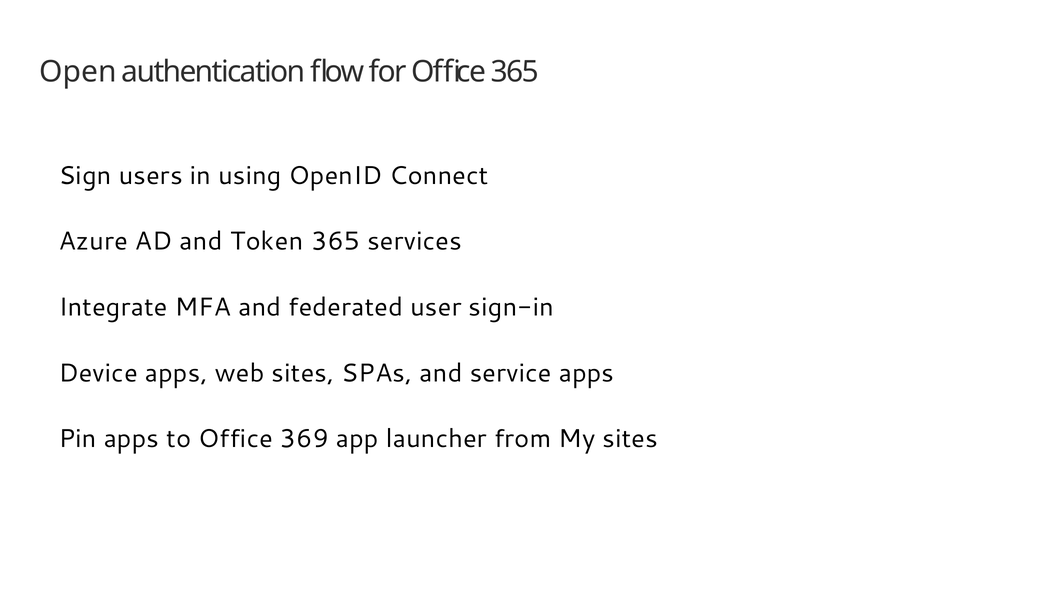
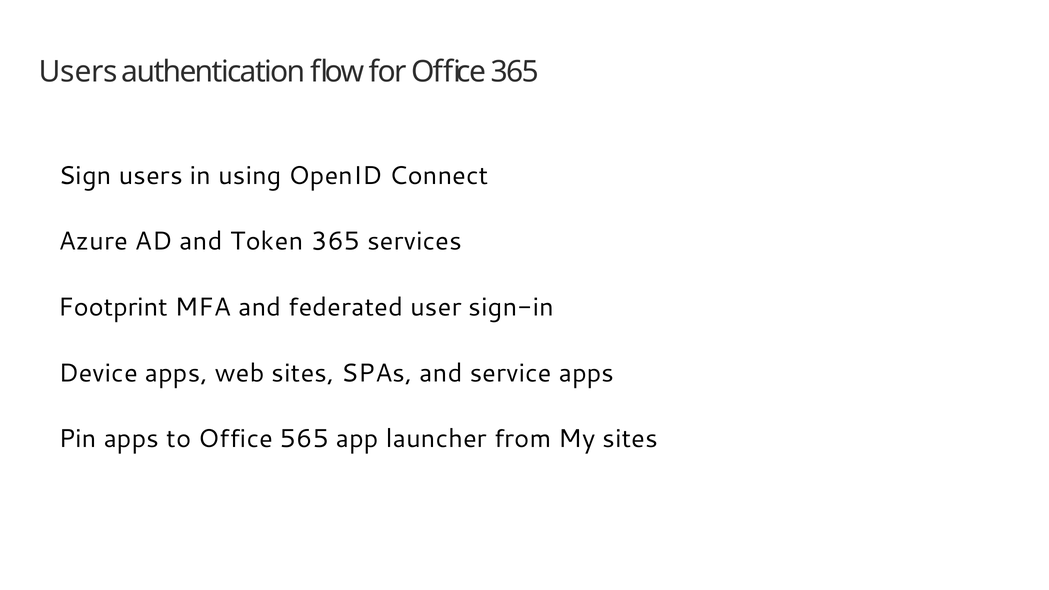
Open: Open -> Users (78, 72)
Integrate: Integrate -> Footprint (113, 307)
369: 369 -> 565 (304, 439)
